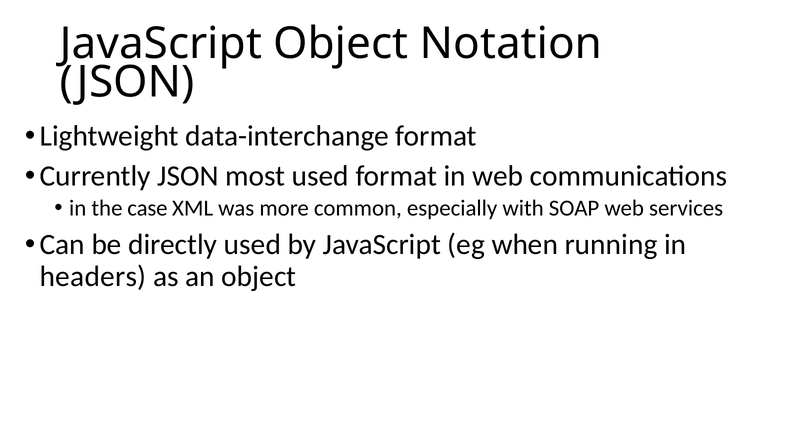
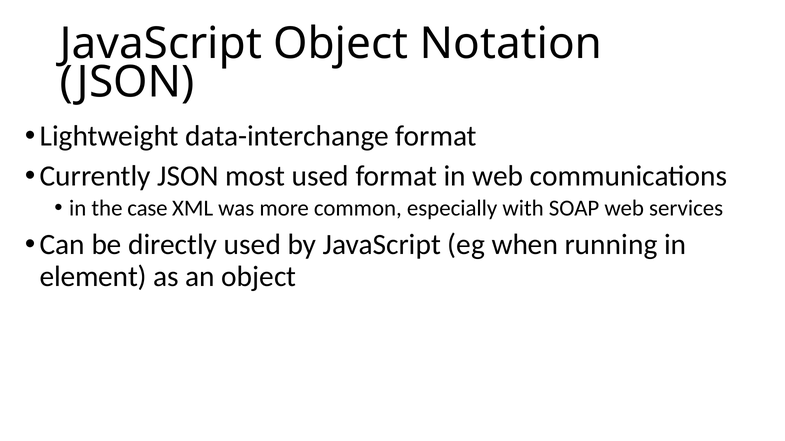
headers: headers -> element (93, 277)
